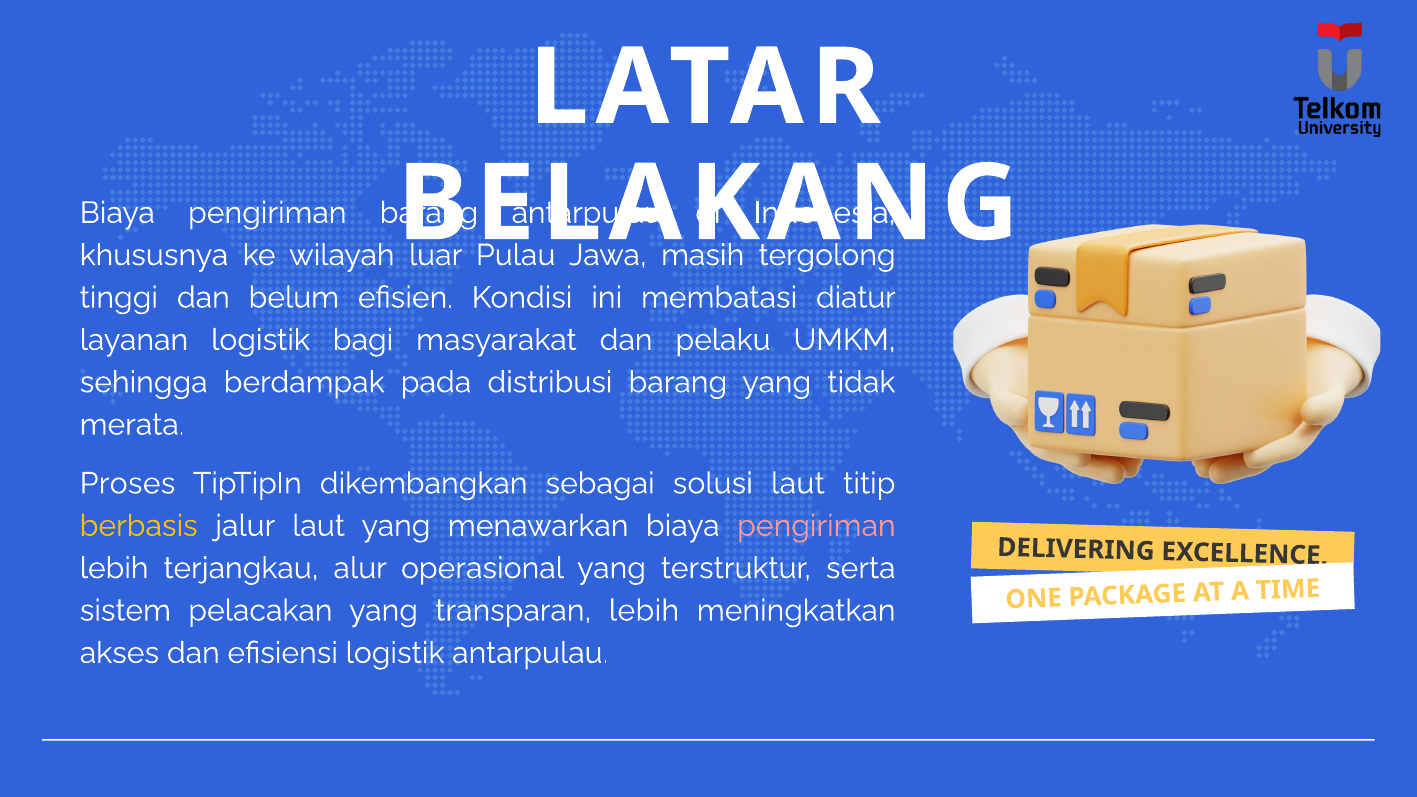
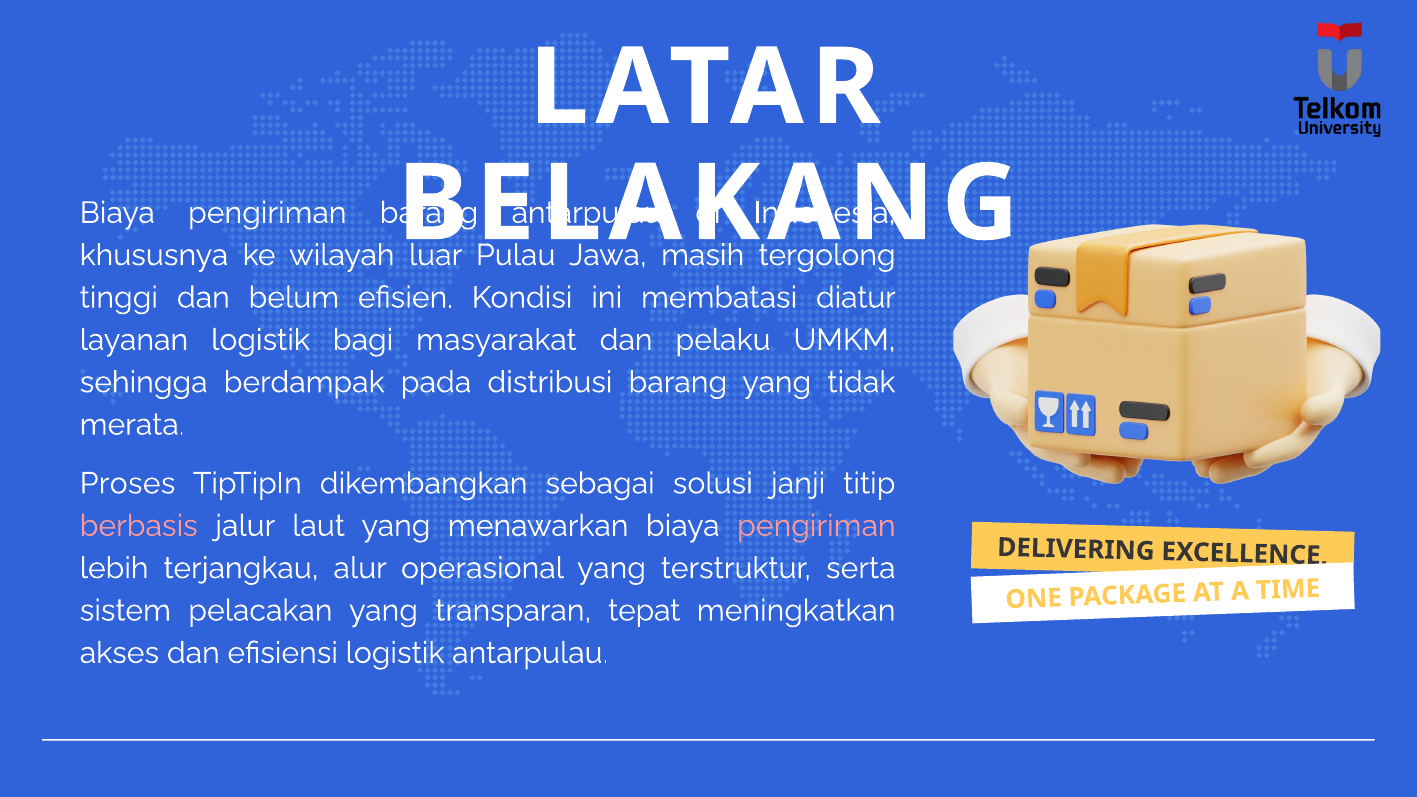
solusi laut: laut -> janji (798, 483)
berbasis colour: yellow -> pink (139, 526)
transparan lebih: lebih -> tepat (644, 611)
